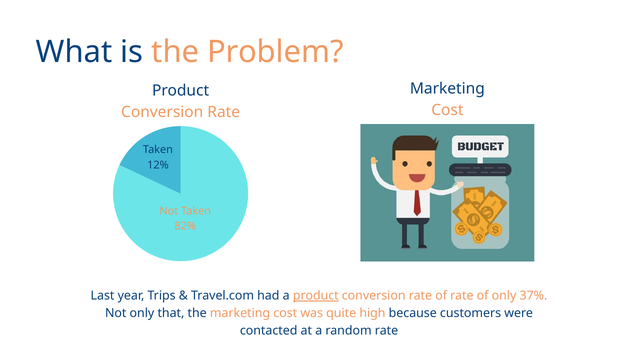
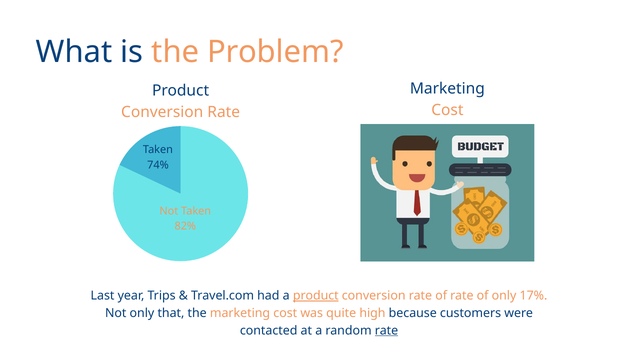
12%: 12% -> 74% (158, 165)
37%: 37% -> 17% (533, 296)
rate underline: none -> present (386, 330)
